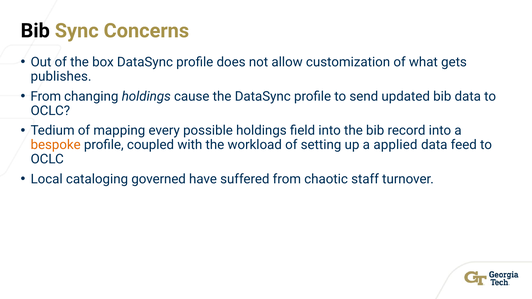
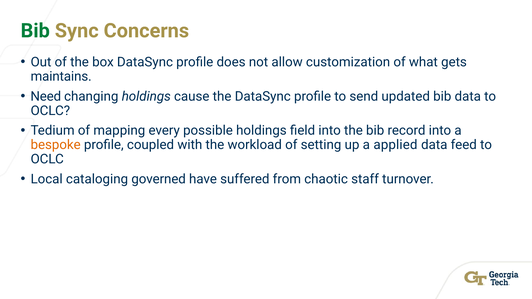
Bib colour: black -> green (35, 31)
publishes: publishes -> maintains (61, 76)
From: From -> Need (46, 96)
